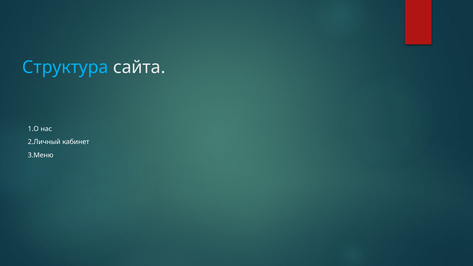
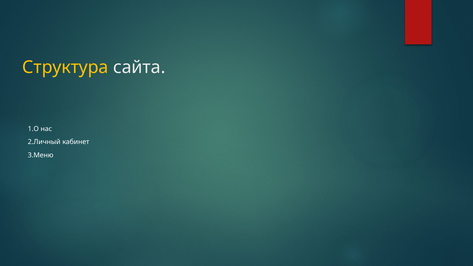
Структура colour: light blue -> yellow (65, 67)
